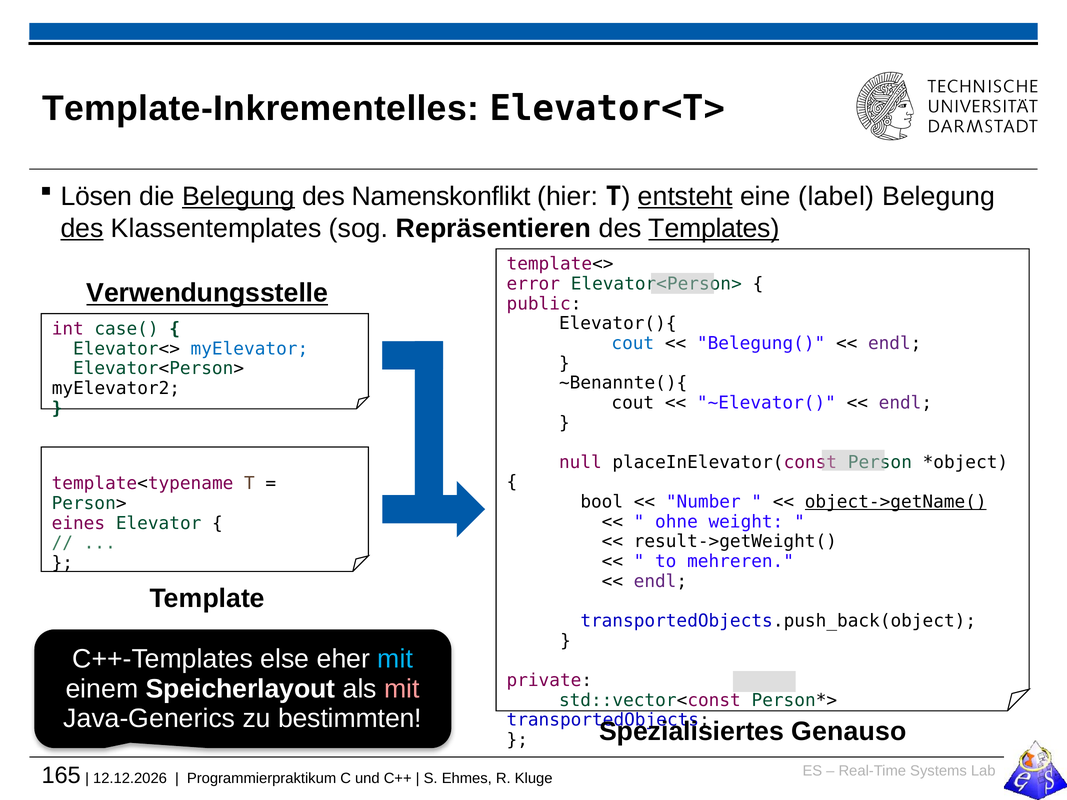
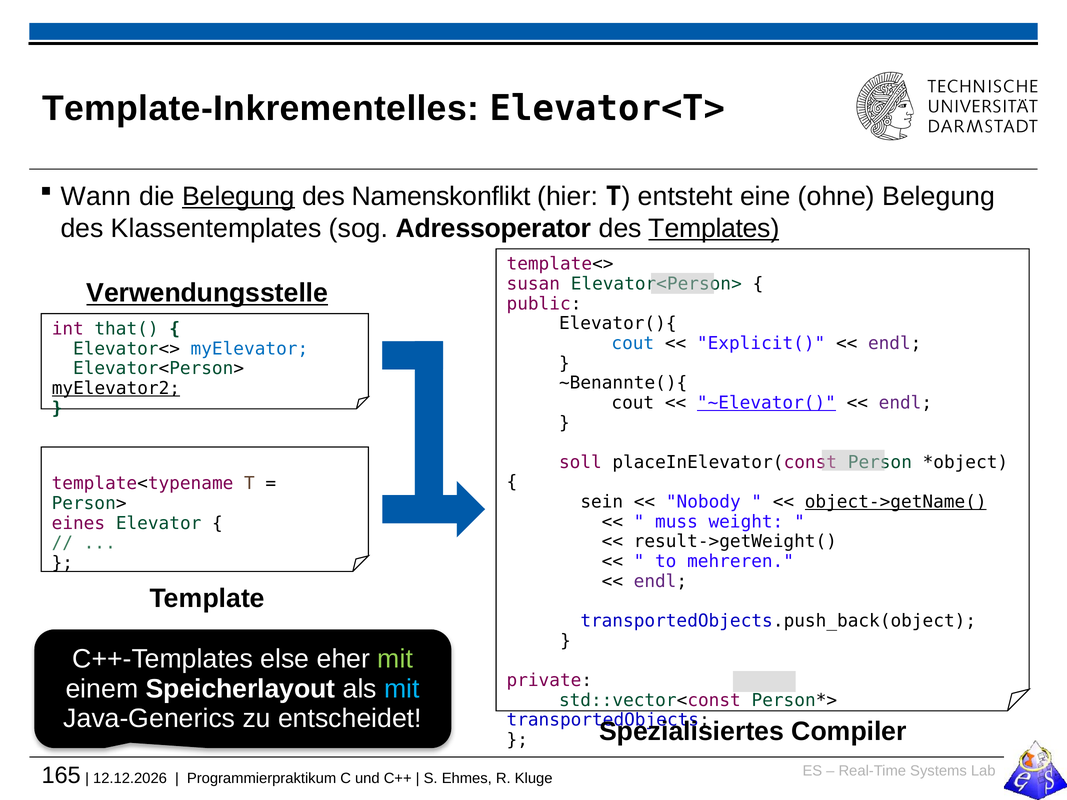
Lösen: Lösen -> Wann (96, 196)
entsteht underline: present -> none (685, 196)
label: label -> ohne (836, 196)
des underline: present -> none (82, 228)
Repräsentieren: Repräsentieren -> Adressoperator (494, 228)
error: error -> susan (533, 284)
case(: case( -> that( (127, 329)
Belegung(: Belegung( -> Explicit( (761, 343)
myElevator2 underline: none -> present (116, 389)
~Elevator( underline: none -> present (766, 403)
null: null -> soll (580, 462)
bool: bool -> sein (602, 502)
Number: Number -> Nobody (703, 502)
ohne: ohne -> muss (676, 522)
mit colour: light blue -> light green (395, 659)
mit colour: pink -> light blue (402, 689)
bestimmten: bestimmten -> entscheidet (350, 719)
Genauso: Genauso -> Compiler (849, 732)
